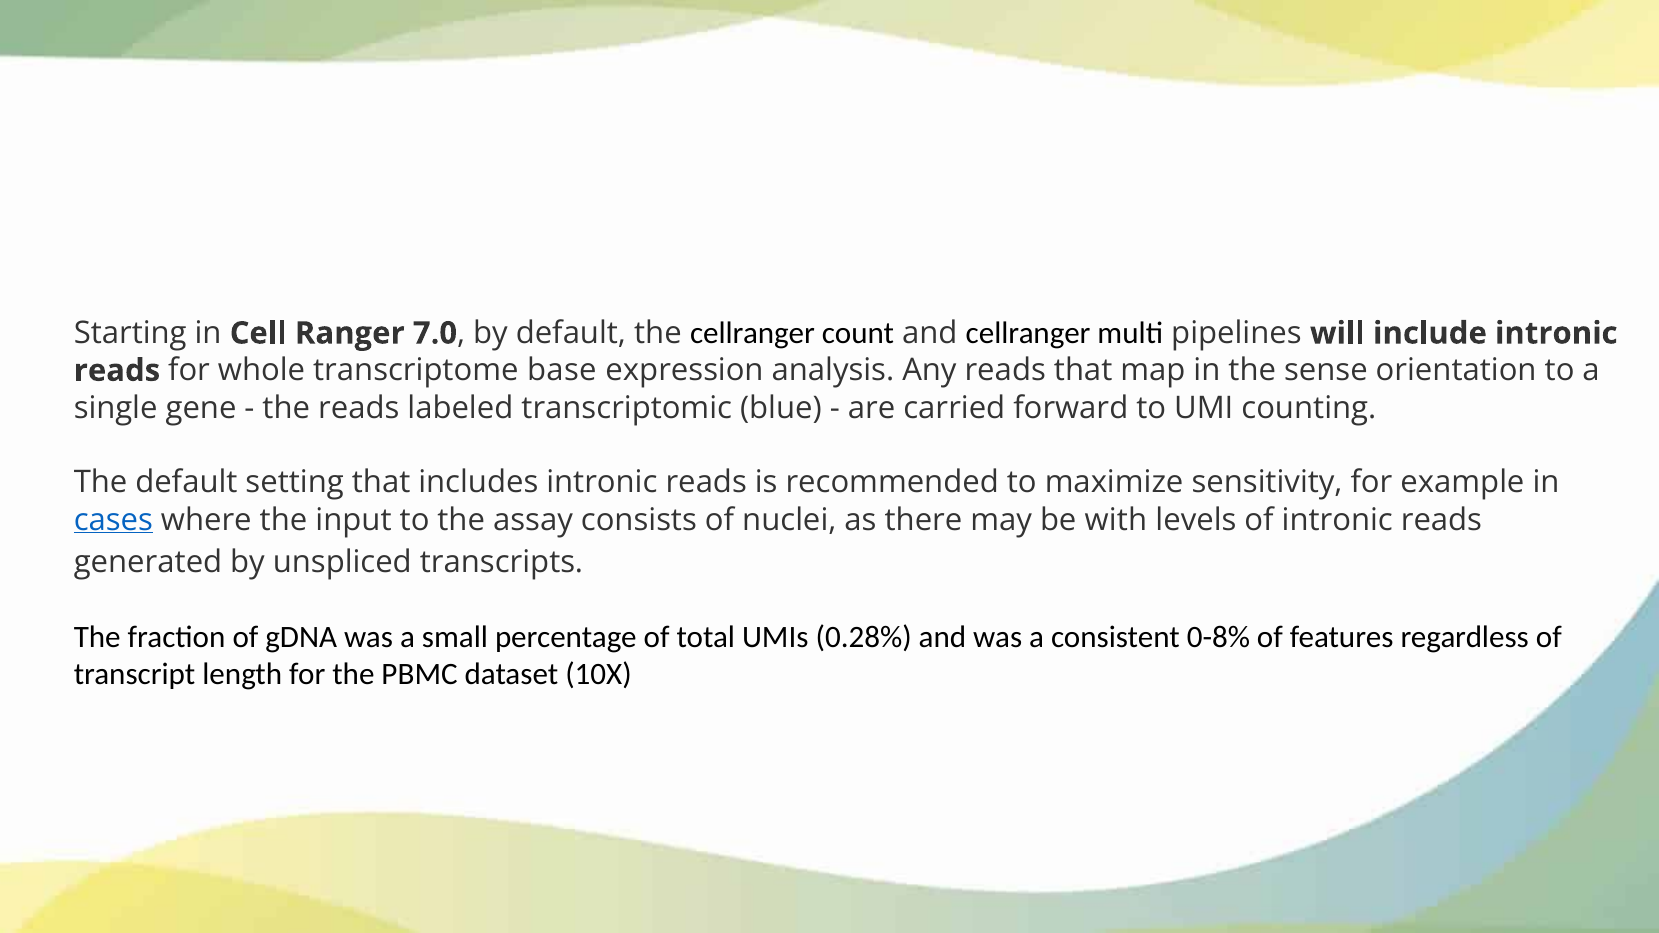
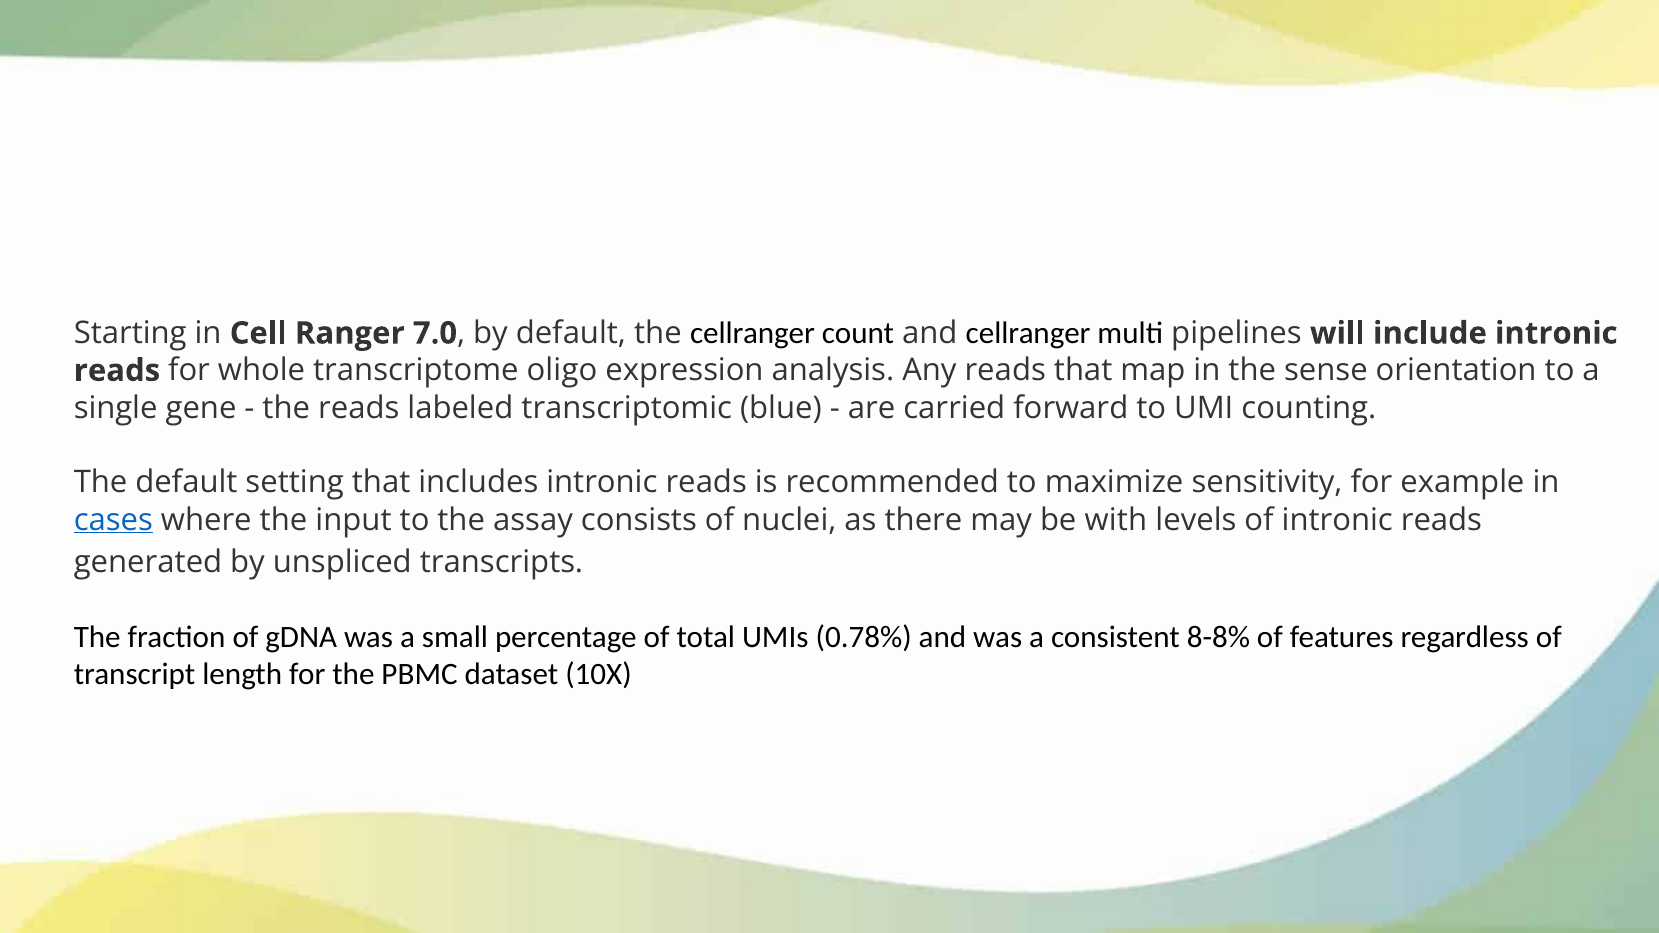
base: base -> oligo (562, 371)
0.28%: 0.28% -> 0.78% (864, 637)
0-8%: 0-8% -> 8-8% (1218, 637)
